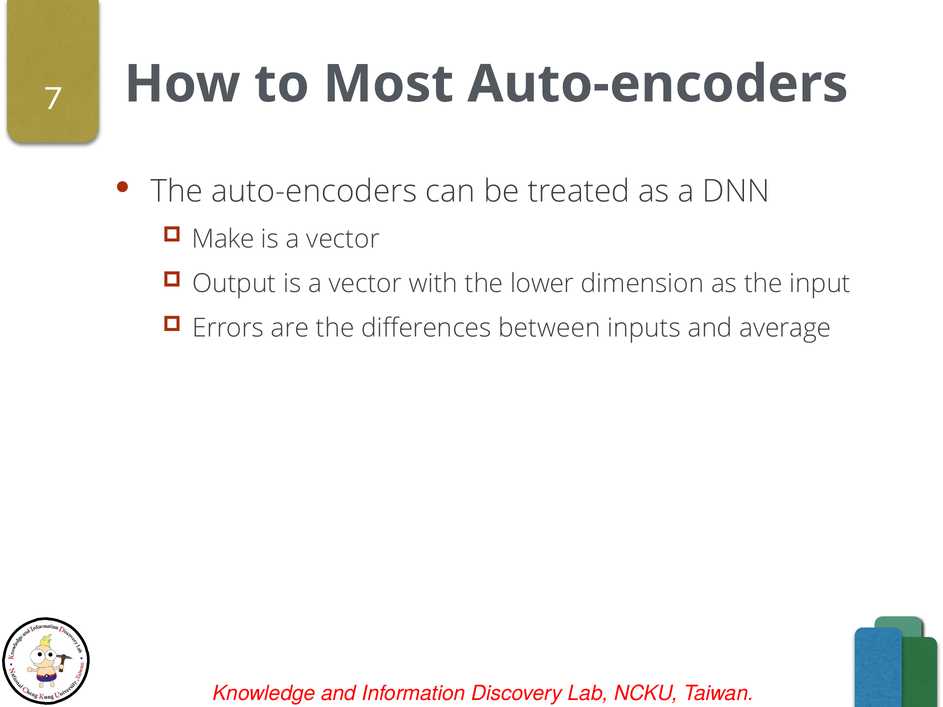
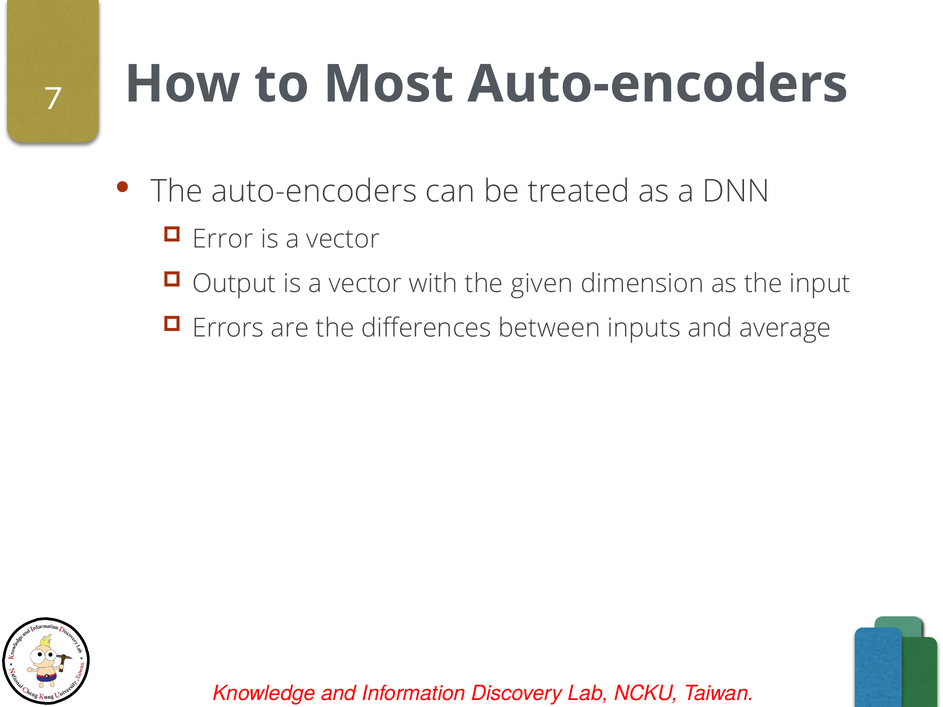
Make: Make -> Error (223, 239)
lower: lower -> given (542, 284)
